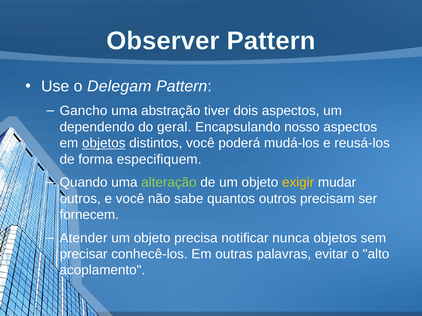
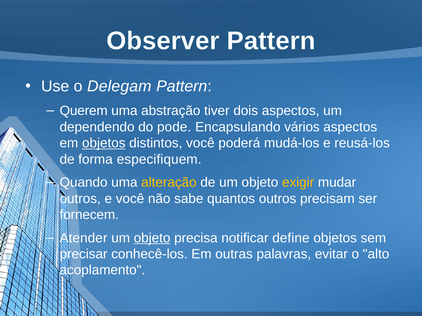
Gancho: Gancho -> Querem (84, 111)
geral: geral -> pode (174, 127)
nosso: nosso -> vários (302, 127)
alteração colour: light green -> yellow (169, 183)
objeto underline: none -> present (152, 238)
nunca: nunca -> define (291, 238)
